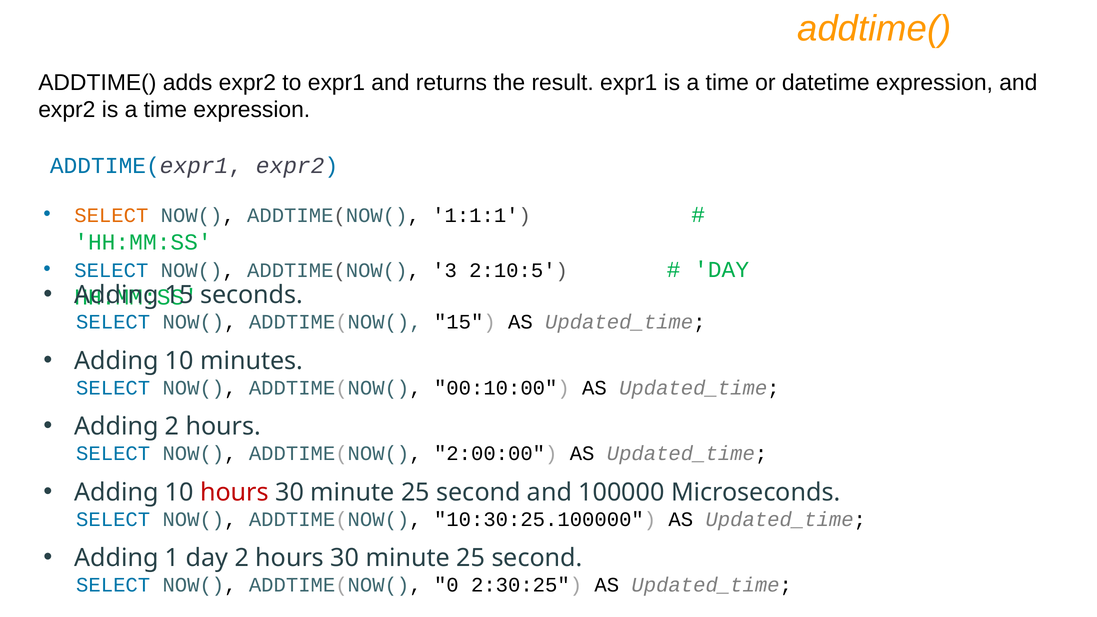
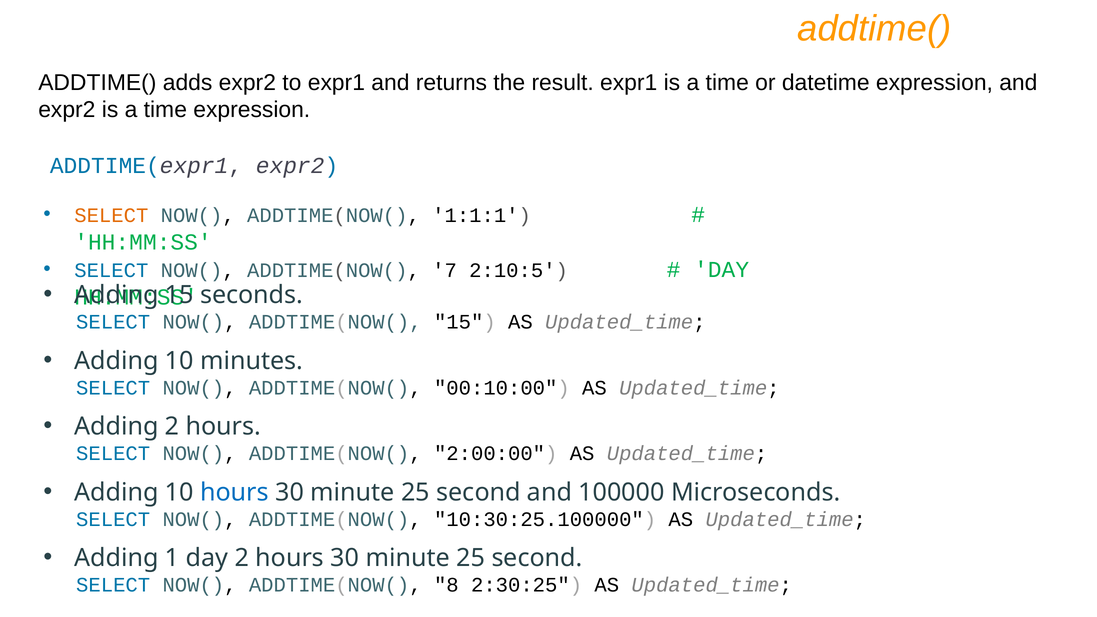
3: 3 -> 7 (445, 270)
hours colour: red -> blue (234, 492)
0: 0 -> 8 (446, 585)
